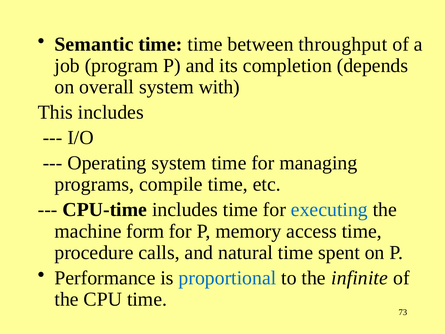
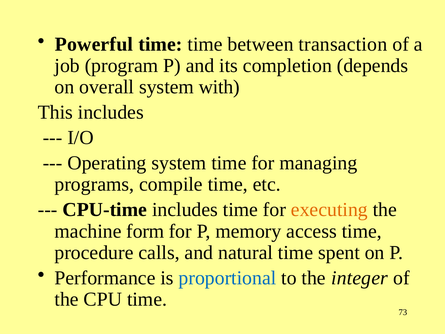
Semantic: Semantic -> Powerful (94, 44)
throughput: throughput -> transaction (343, 44)
executing colour: blue -> orange (329, 210)
infinite: infinite -> integer (360, 278)
